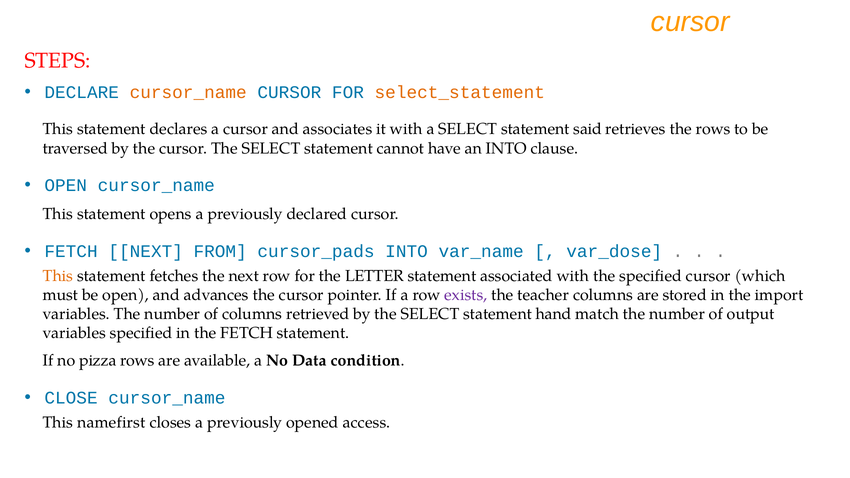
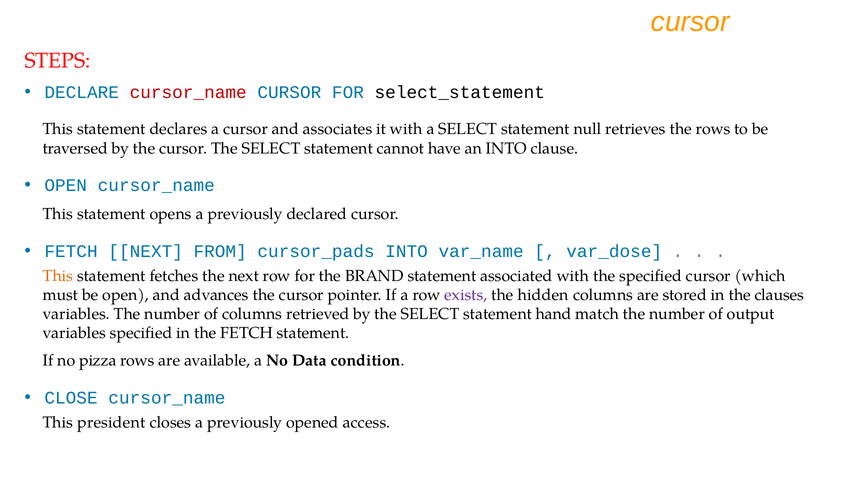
cursor_name colour: orange -> red (188, 92)
select_statement colour: orange -> black (460, 92)
said: said -> null (588, 129)
LETTER: LETTER -> BRAND (374, 276)
teacher: teacher -> hidden (543, 295)
import: import -> clauses (779, 295)
namefirst: namefirst -> president (111, 422)
